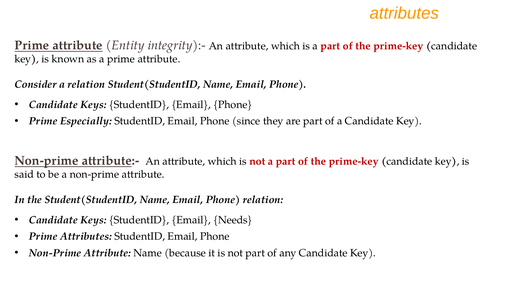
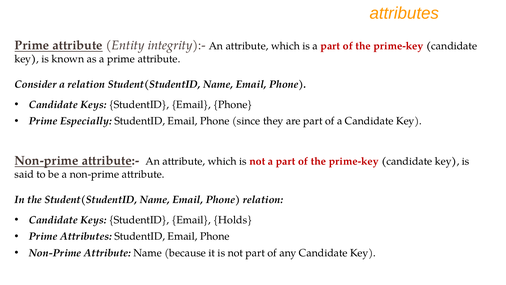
Needs: Needs -> Holds (233, 220)
